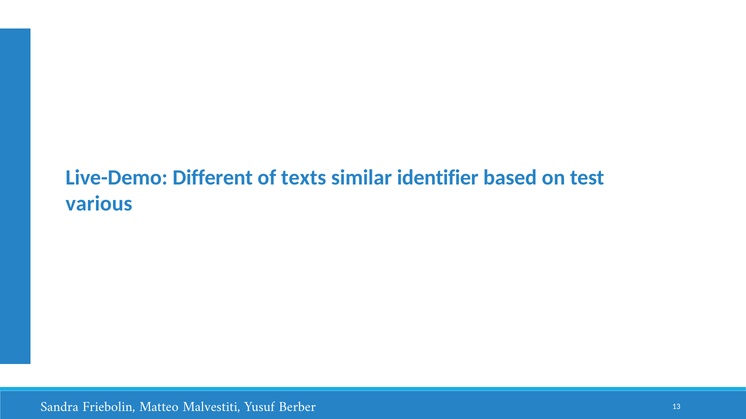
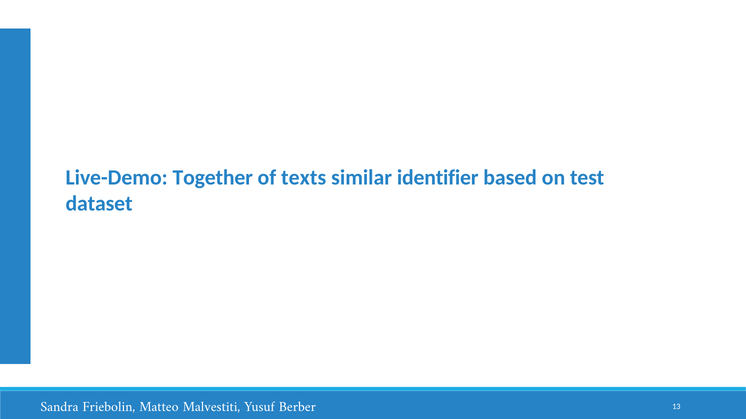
Different: Different -> Together (213, 178)
various: various -> dataset (99, 204)
